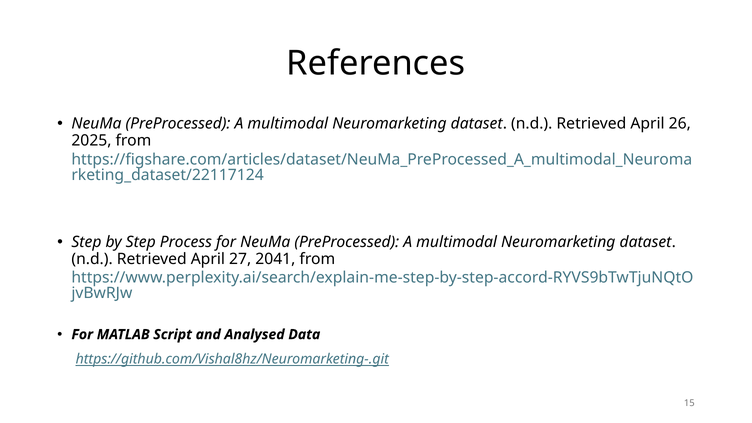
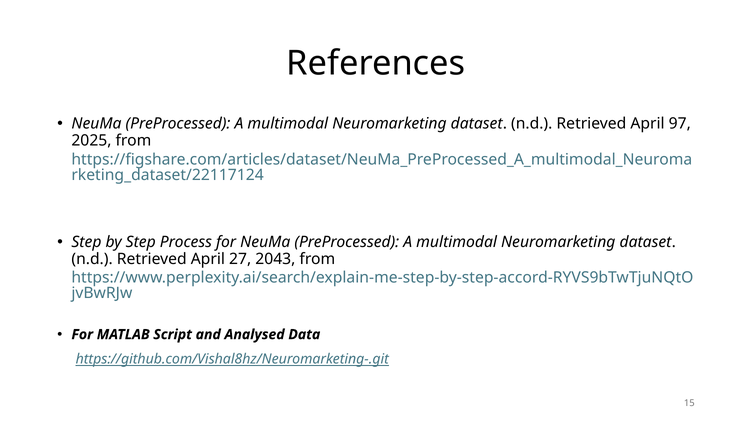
26: 26 -> 97 (680, 124)
2041: 2041 -> 2043 (275, 259)
